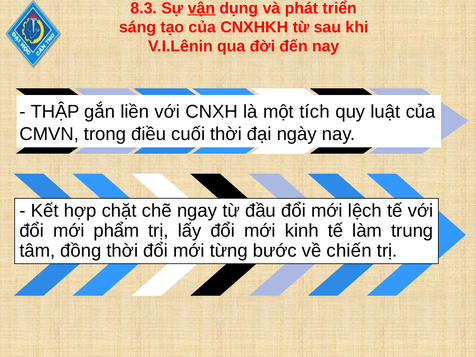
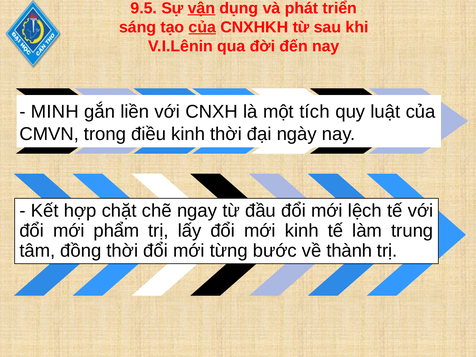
8.3: 8.3 -> 9.5 (144, 8)
của underline: none -> present (202, 27)
THẬP: THẬP -> MINH (55, 112)
điều cuối: cuối -> kinh (188, 134)
chiến: chiến -> thành (349, 251)
